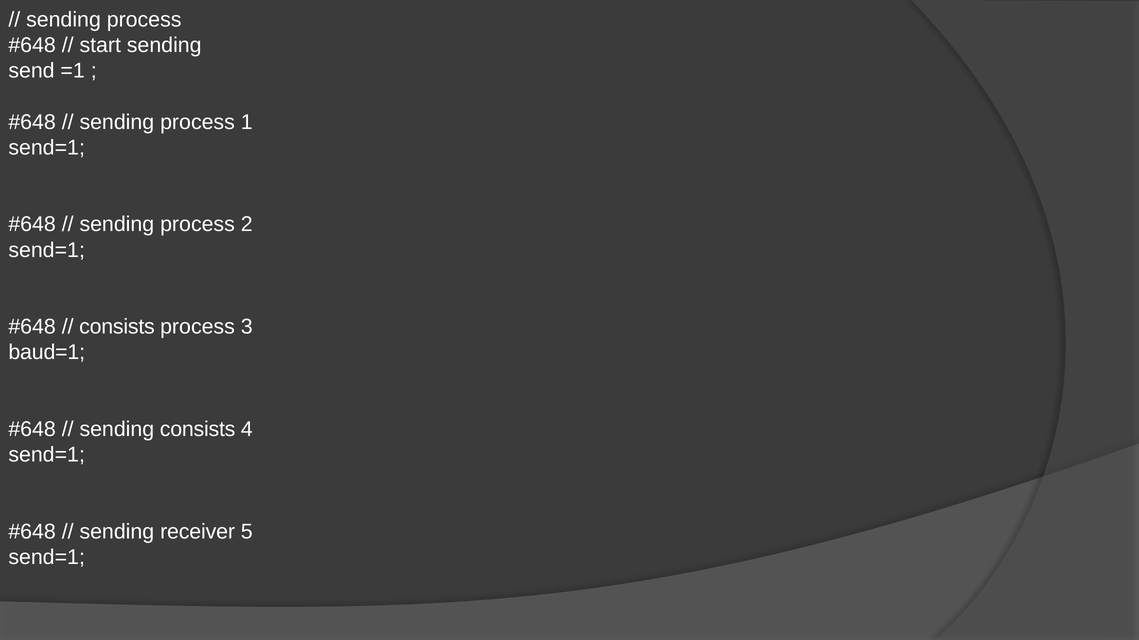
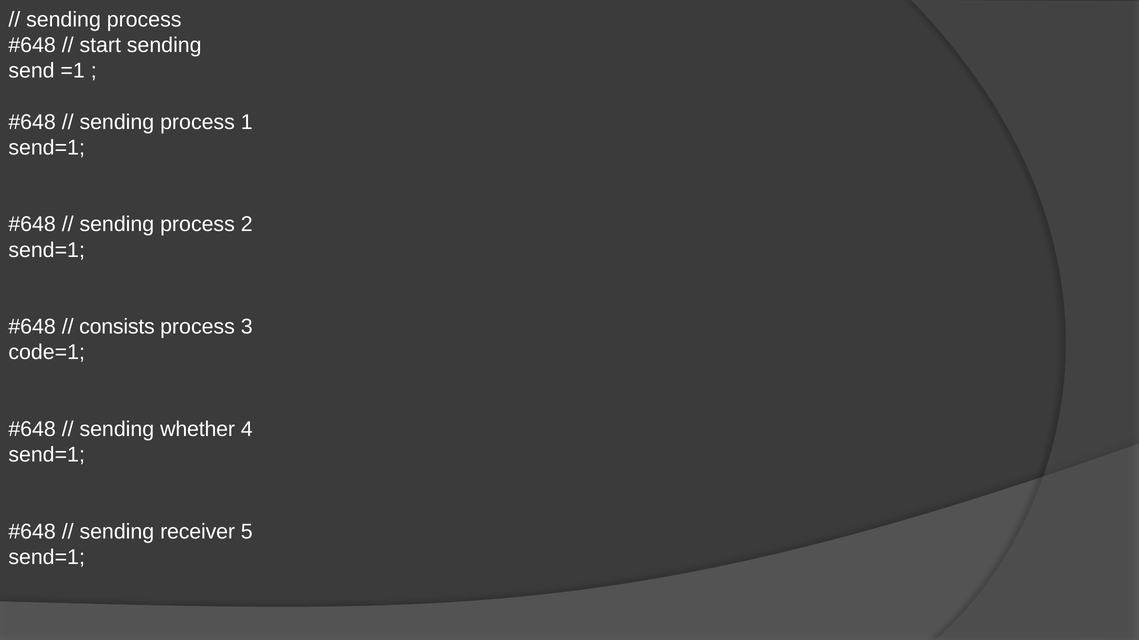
baud=1: baud=1 -> code=1 (47, 353)
sending consists: consists -> whether (198, 430)
